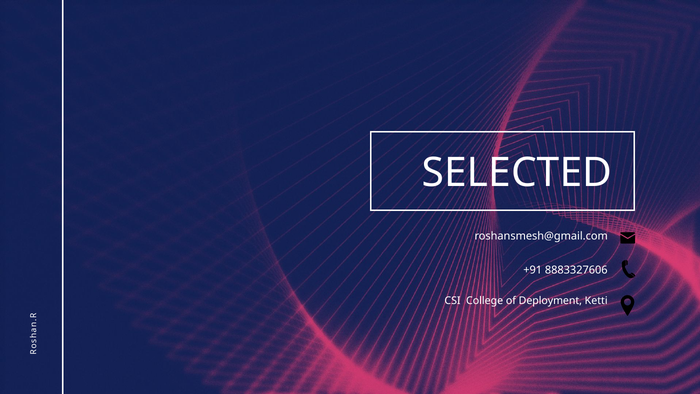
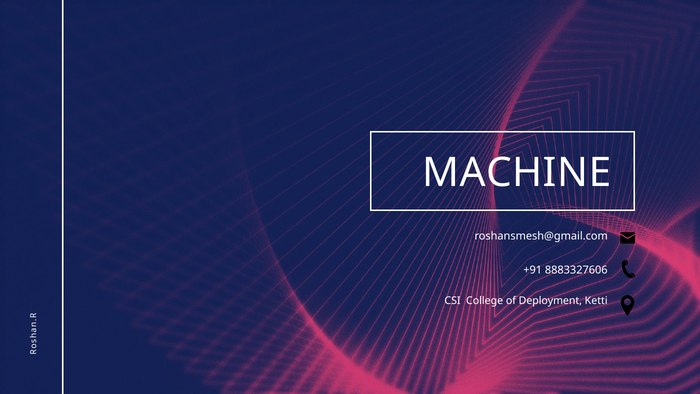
SELECTED: SELECTED -> MACHINE (517, 172)
